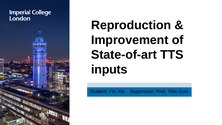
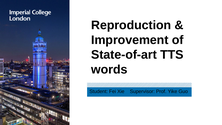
inputs: inputs -> words (109, 69)
